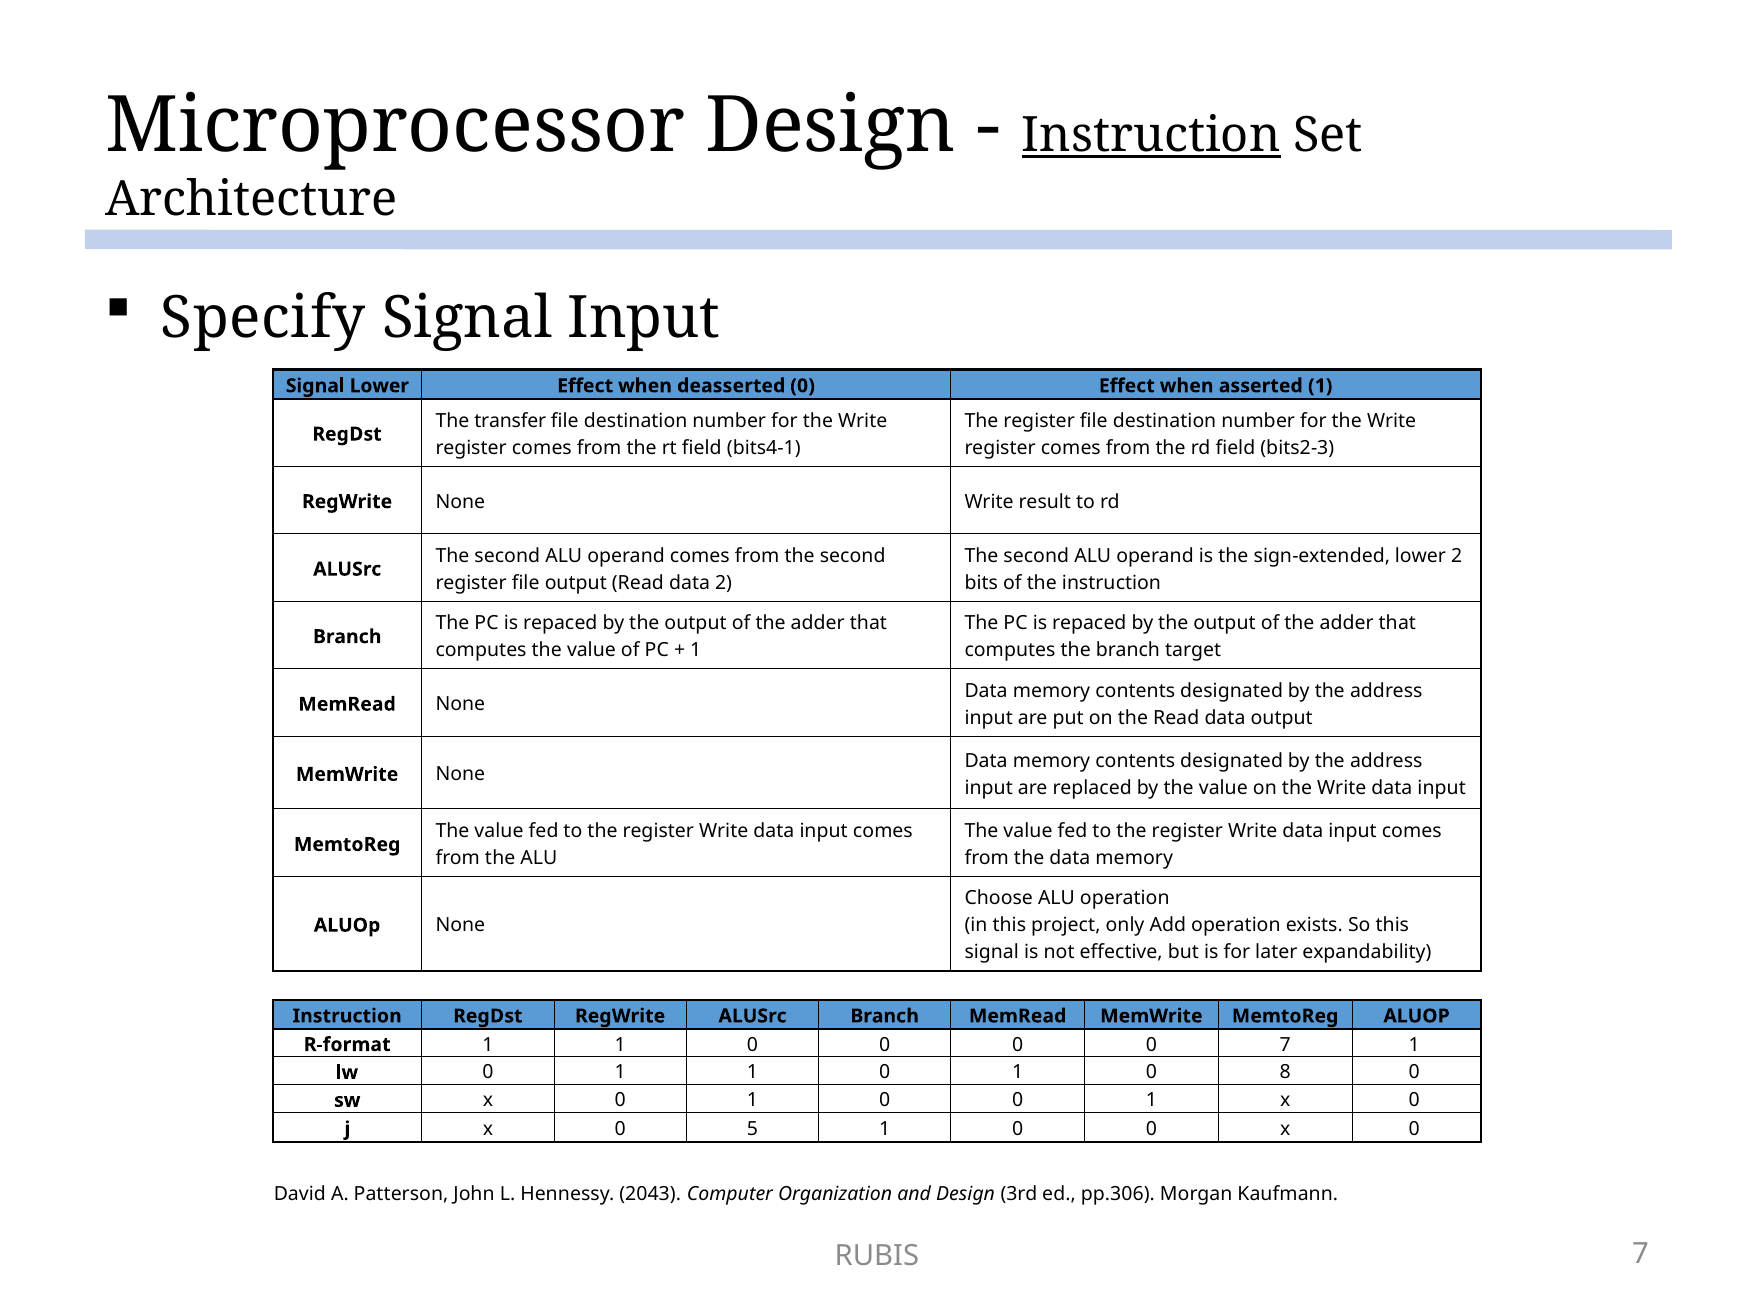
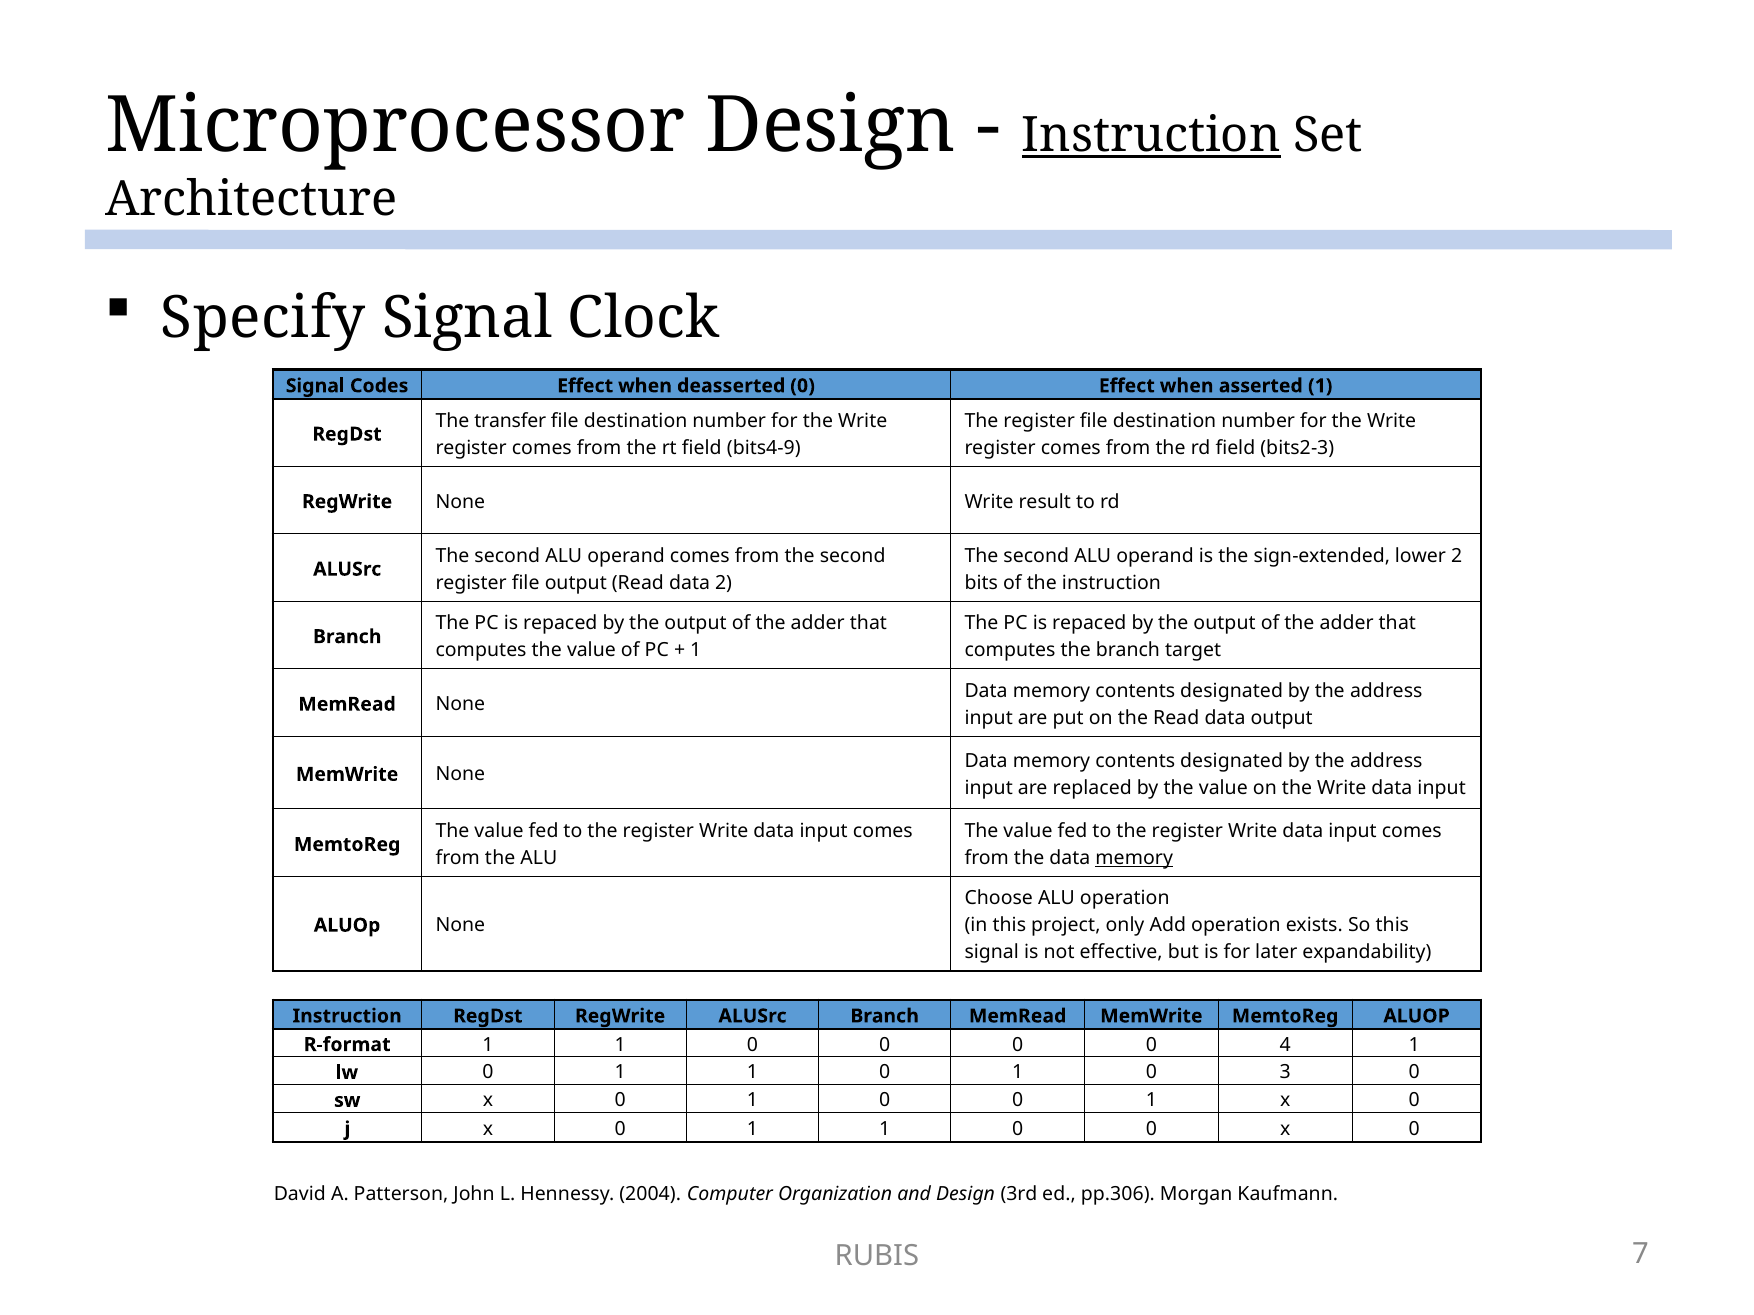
Signal Input: Input -> Clock (644, 319)
Signal Lower: Lower -> Codes (379, 386)
bits4-1: bits4-1 -> bits4-9 (764, 448)
memory underline: none -> present (1134, 858)
0 7: 7 -> 4 (1285, 1045)
8: 8 -> 3 (1285, 1073)
j x 0 5: 5 -> 1 (752, 1129)
2043: 2043 -> 2004 (650, 1195)
